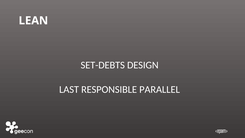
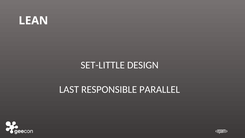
SET-DEBTS: SET-DEBTS -> SET-LITTLE (103, 65)
